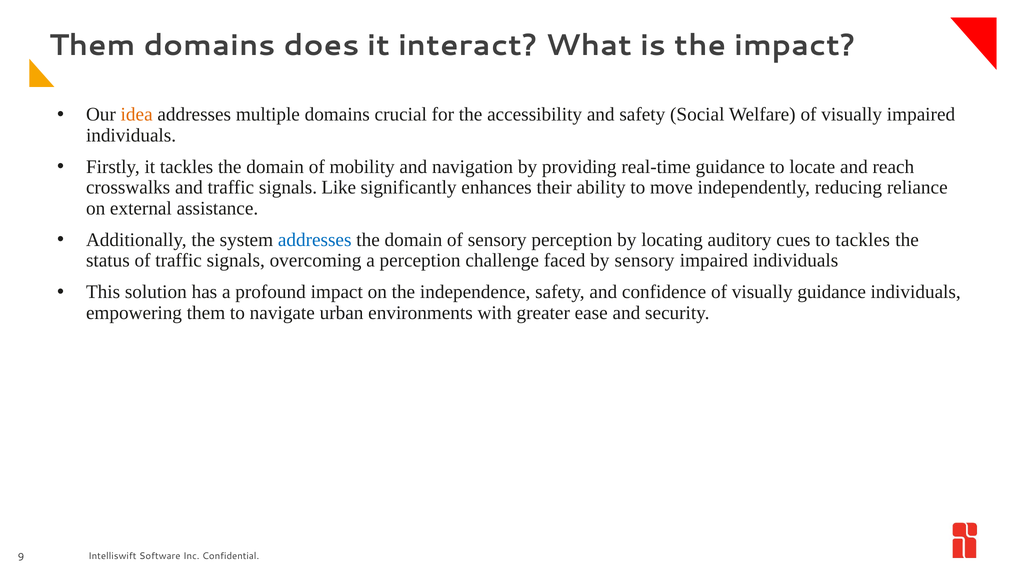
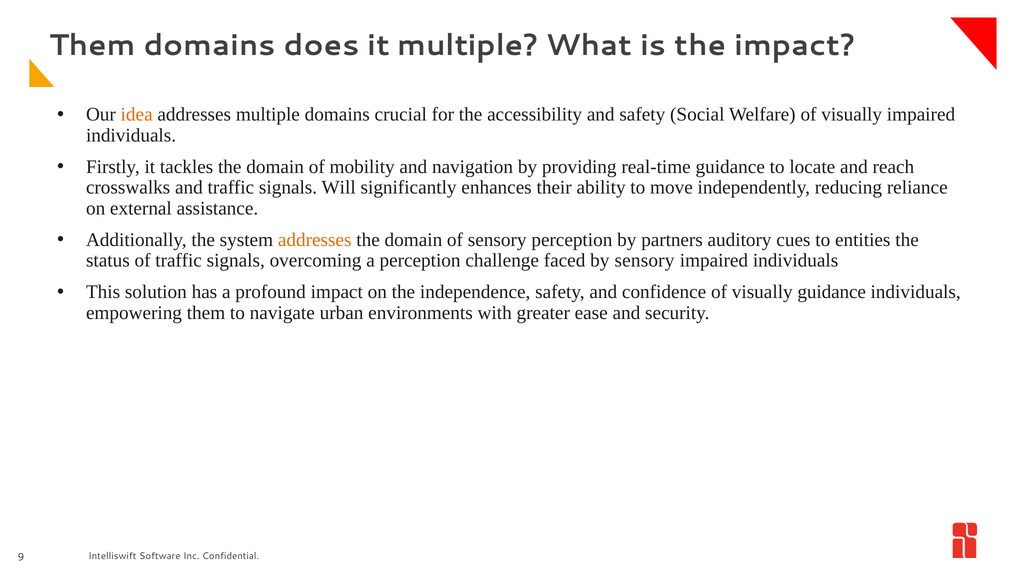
it interact: interact -> multiple (468, 45)
Like: Like -> Will (339, 188)
addresses colour: blue -> orange (315, 240)
locating: locating -> partners (672, 240)
to tackles: tackles -> entities (863, 240)
